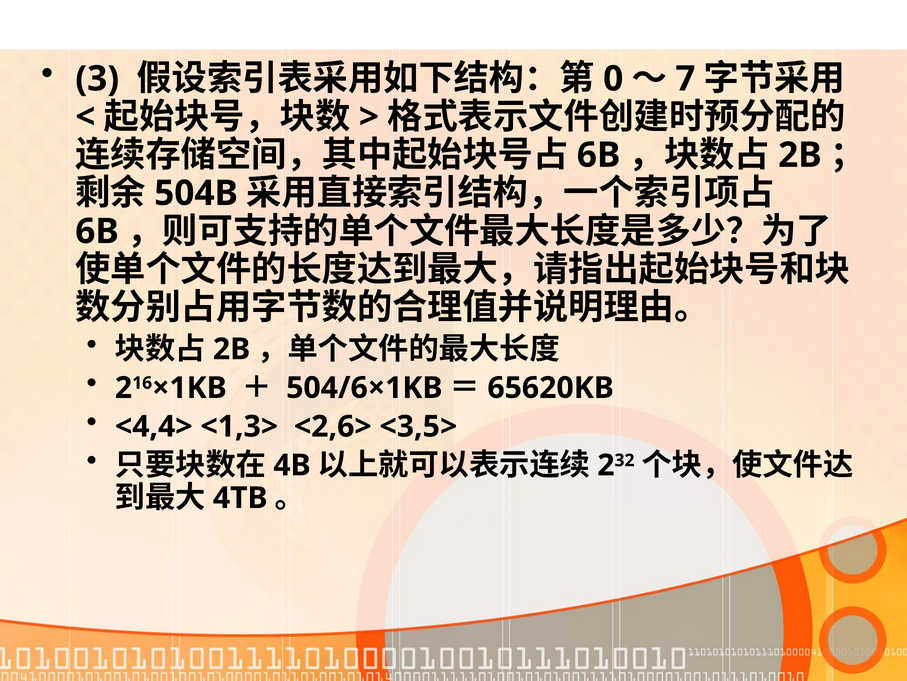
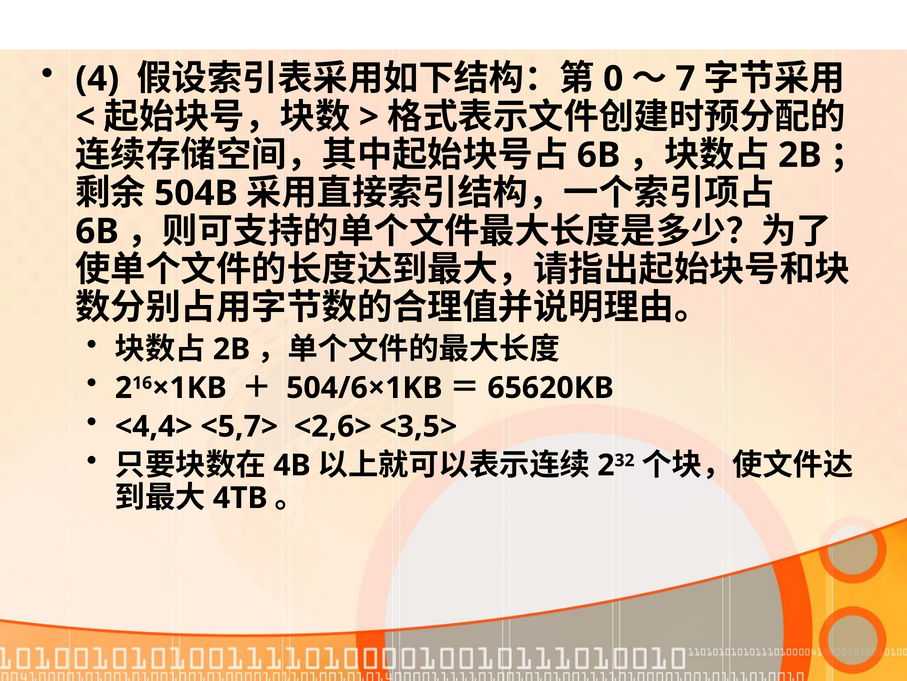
3: 3 -> 4 (97, 79)
<1,3>: <1,3> -> <5,7> (239, 426)
